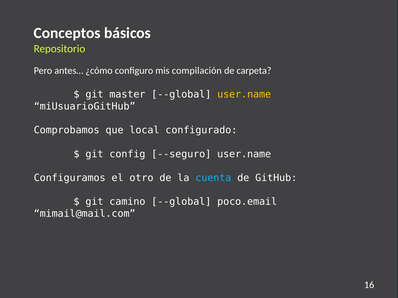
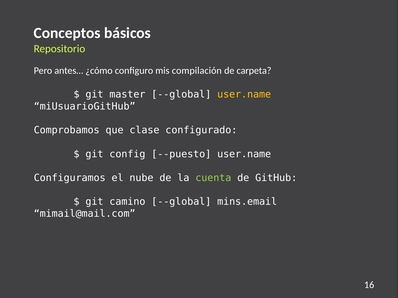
local: local -> clase (144, 130)
--seguro: --seguro -> --puesto (181, 154)
otro: otro -> nube (141, 178)
cuenta colour: light blue -> light green (213, 178)
poco.email: poco.email -> mins.email (247, 202)
